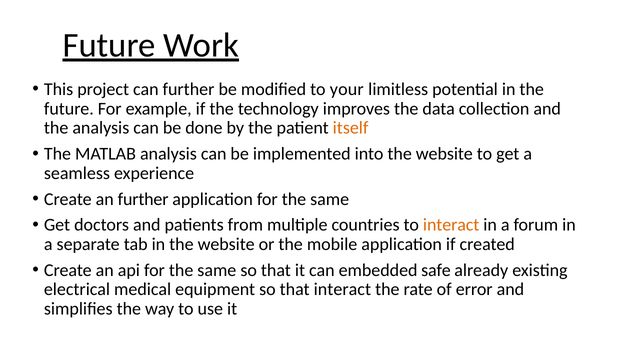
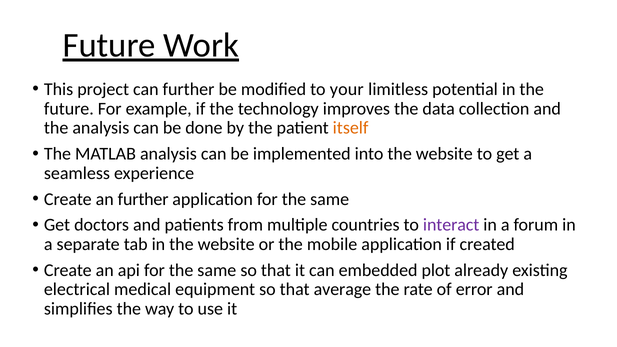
interact colour: orange -> purple (451, 225)
safe: safe -> plot (436, 270)
that interact: interact -> average (342, 290)
